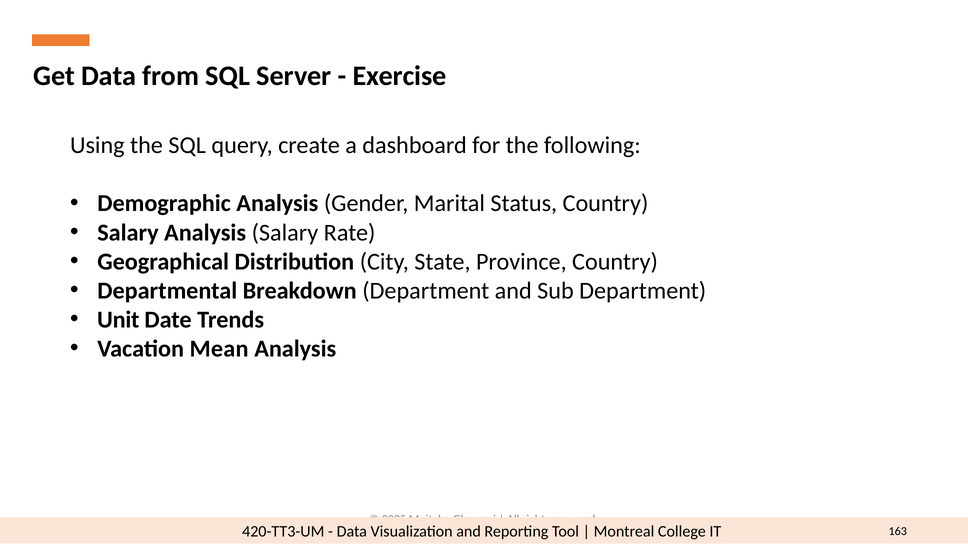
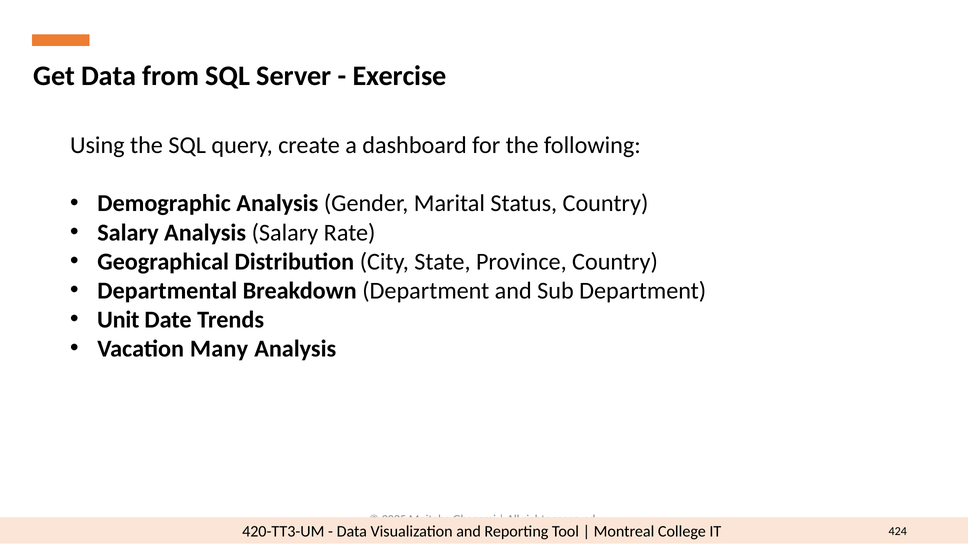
Mean: Mean -> Many (219, 349)
163: 163 -> 424 (898, 532)
